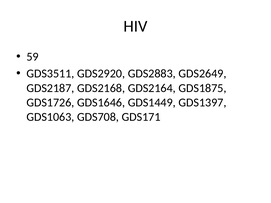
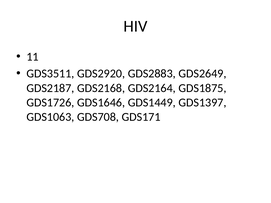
59: 59 -> 11 (33, 57)
